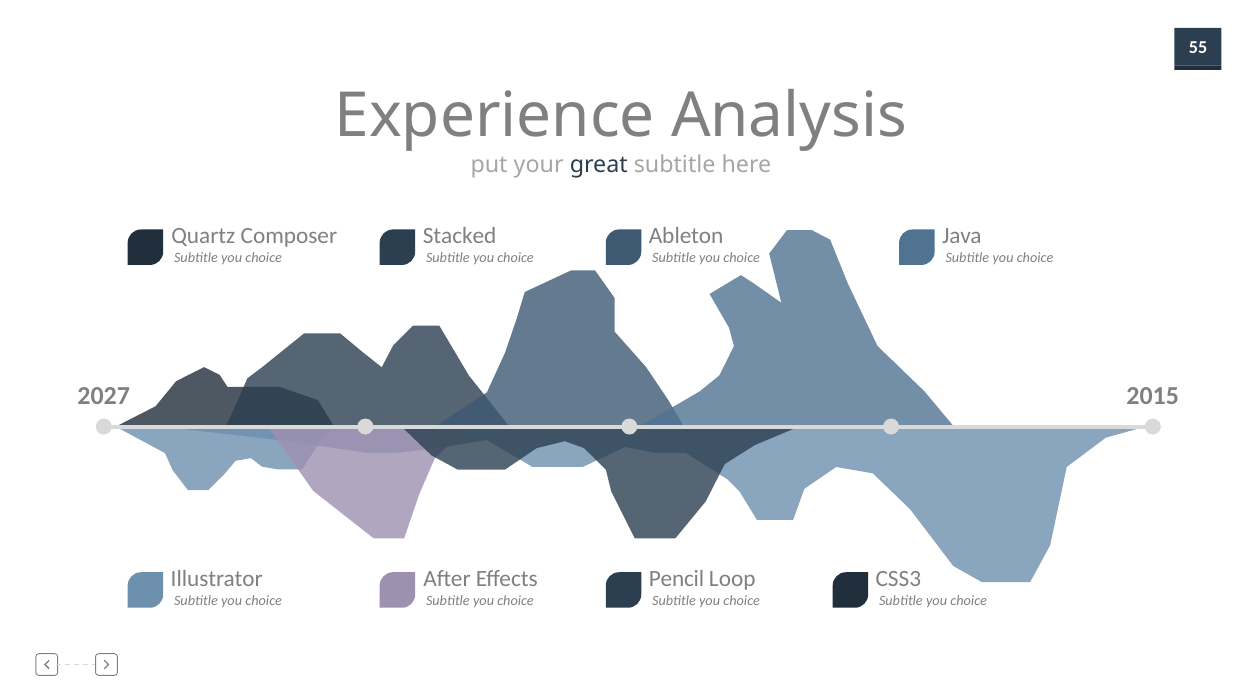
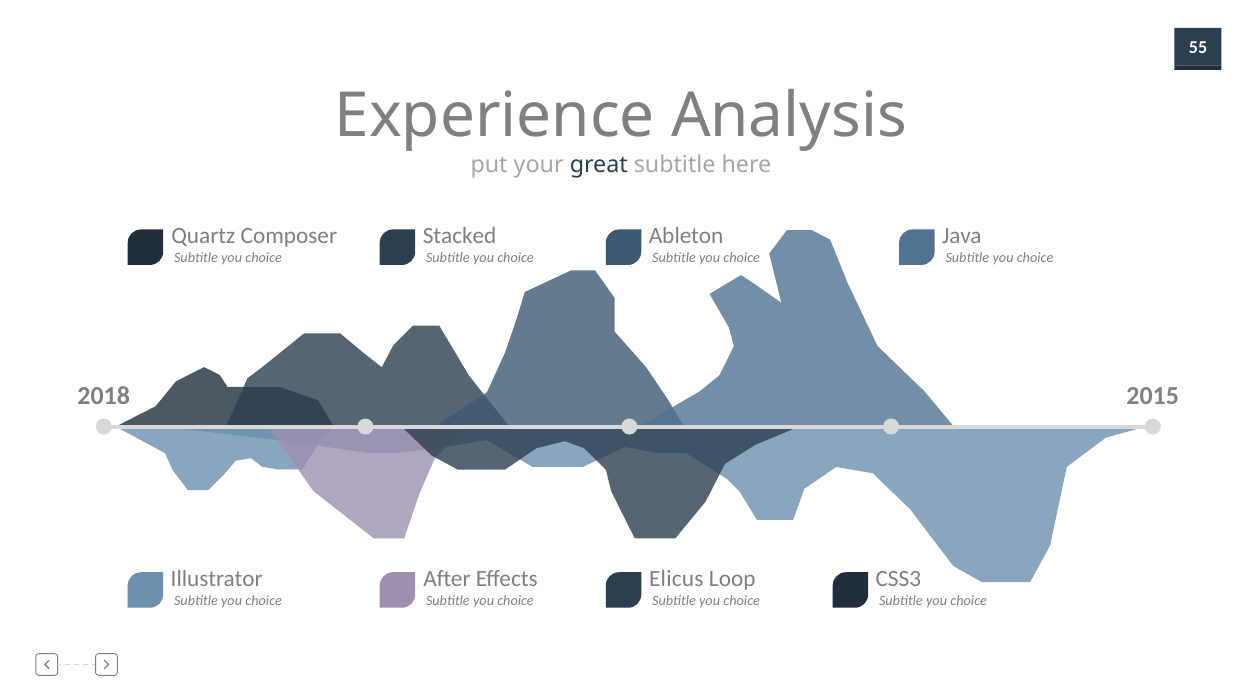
2027: 2027 -> 2018 (104, 395)
Pencil: Pencil -> Elicus (676, 578)
